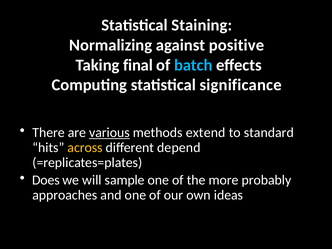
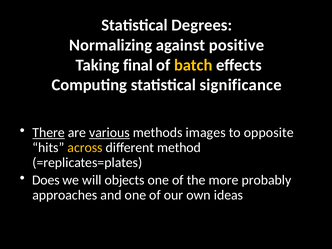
Staining: Staining -> Degrees (202, 25)
batch colour: light blue -> yellow (193, 65)
There underline: none -> present (49, 133)
extend: extend -> images (206, 133)
standard: standard -> opposite (269, 133)
depend: depend -> method (179, 148)
sample: sample -> objects (125, 180)
